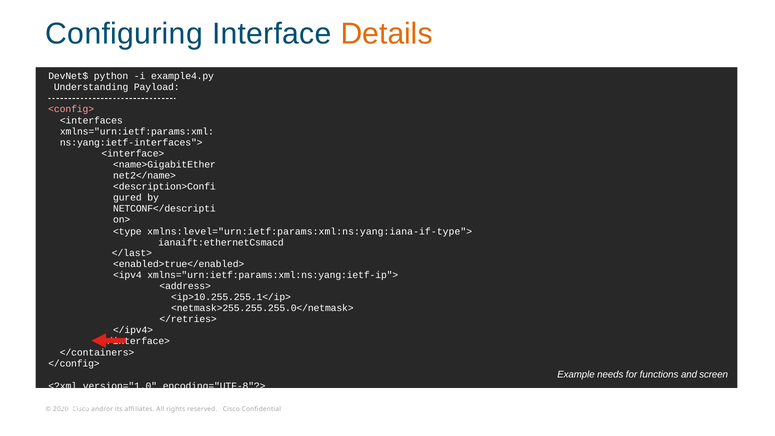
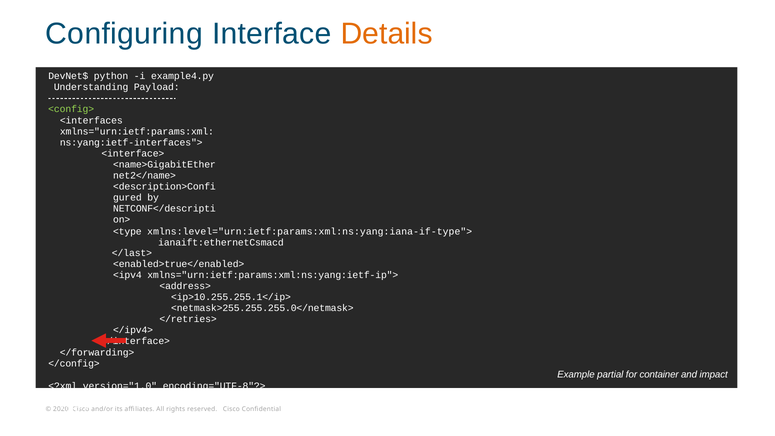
<config> colour: pink -> light green (71, 109)
</containers>: </containers> -> </forwarding> (97, 352)
needs: needs -> partial (610, 374)
functions: functions -> container (659, 374)
screen: screen -> impact (714, 374)
